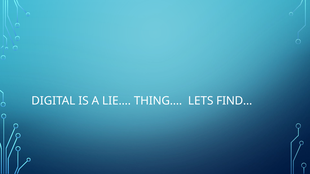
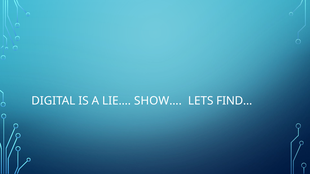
THING…: THING… -> SHOW… (158, 101)
